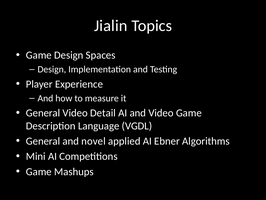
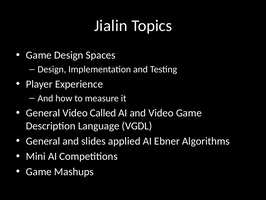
Detail: Detail -> Called (103, 113)
novel: novel -> slides (94, 141)
